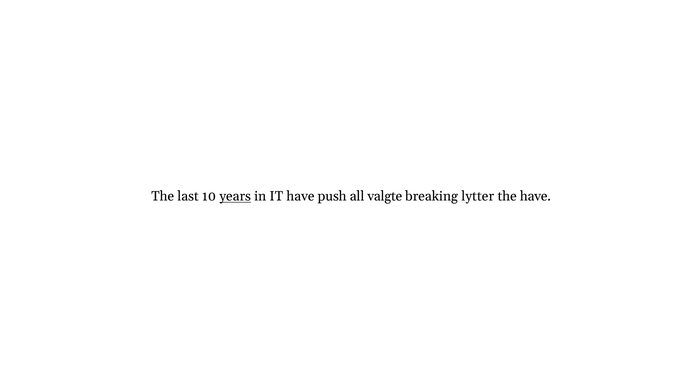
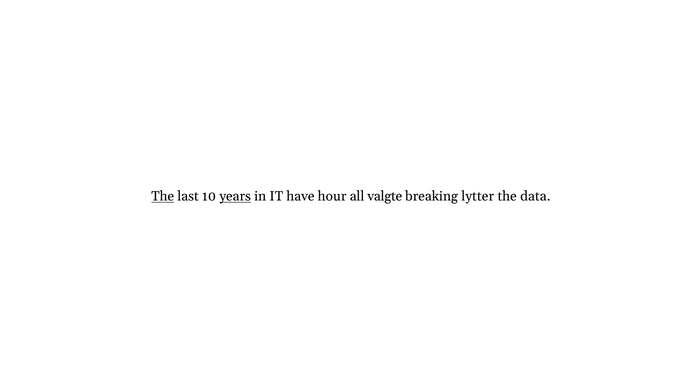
The underline: none -> present (163, 196)
push: push -> hour (332, 196)
the have: have -> data (535, 196)
